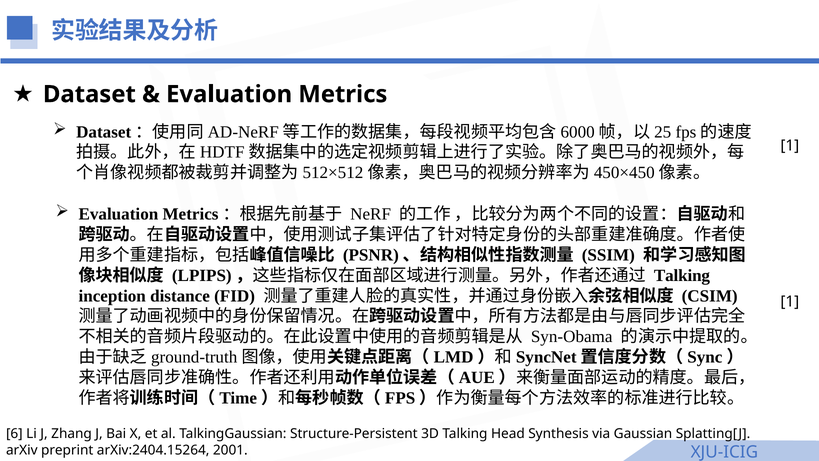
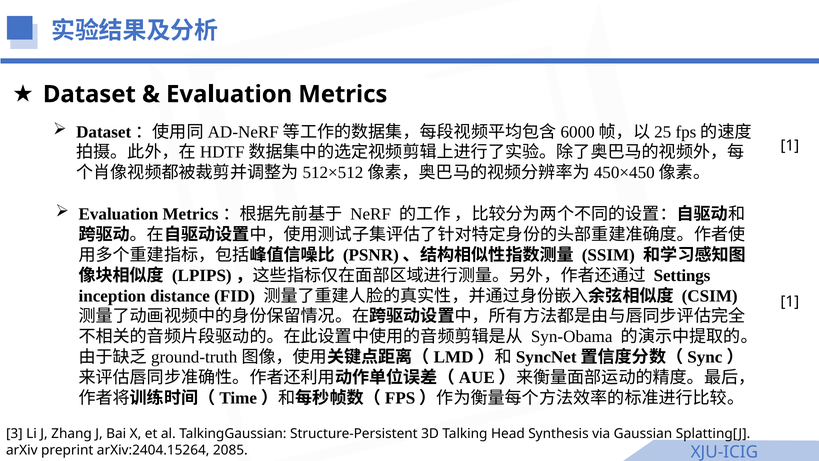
Talking: Talking -> Settings (682, 275)
6: 6 -> 3 (14, 434)
2001: 2001 -> 2085 (230, 450)
